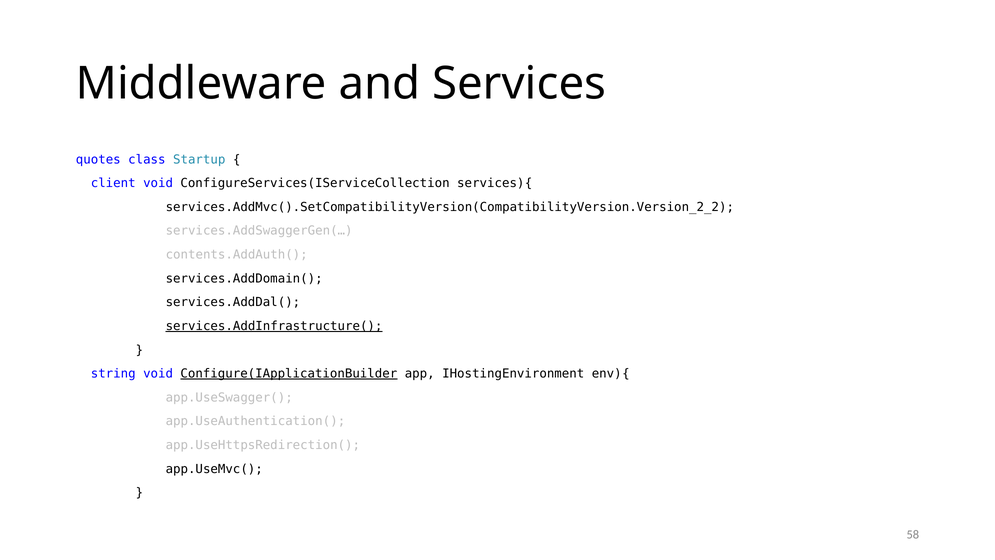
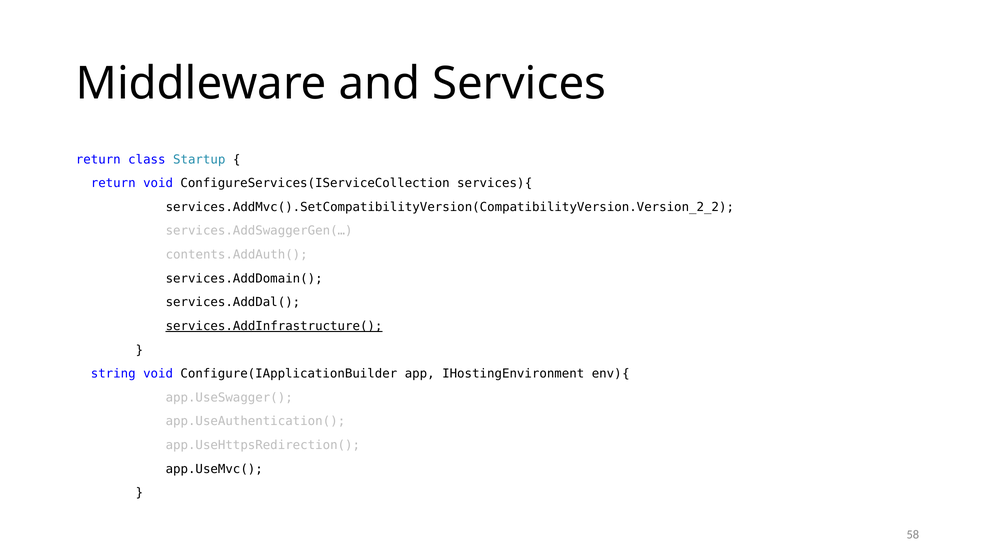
quotes: quotes -> return (98, 159)
client: client -> return (113, 183)
Configure(IApplicationBuilder underline: present -> none (289, 374)
